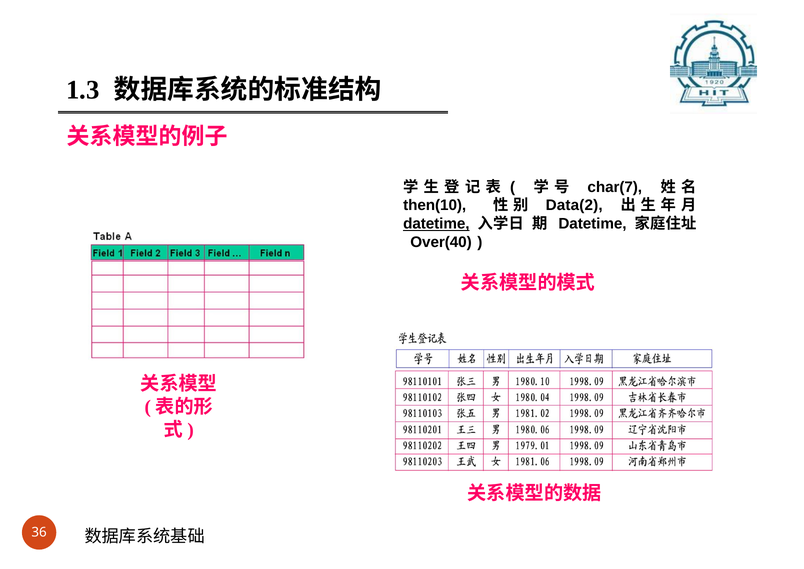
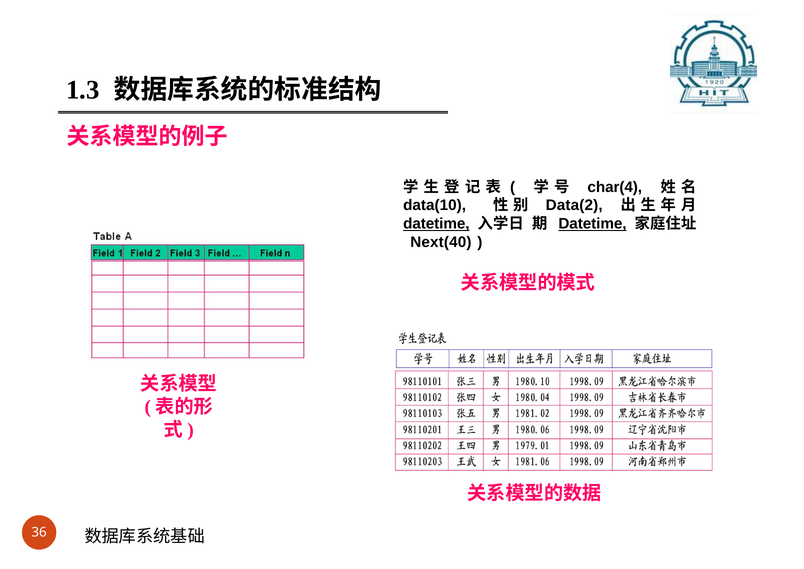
char(7: char(7 -> char(4 (615, 187)
then(10: then(10 -> data(10 (435, 205)
Datetime underline: none -> present (592, 224)
Over(40: Over(40 -> Next(40 (441, 242)
